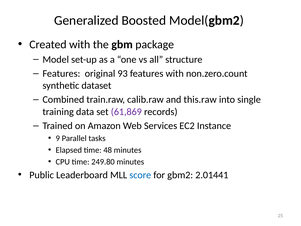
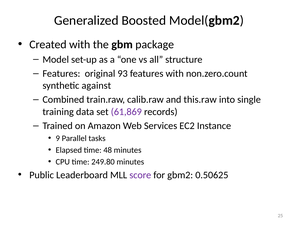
dataset: dataset -> against (96, 85)
score colour: blue -> purple (140, 175)
2.01441: 2.01441 -> 0.50625 (212, 175)
